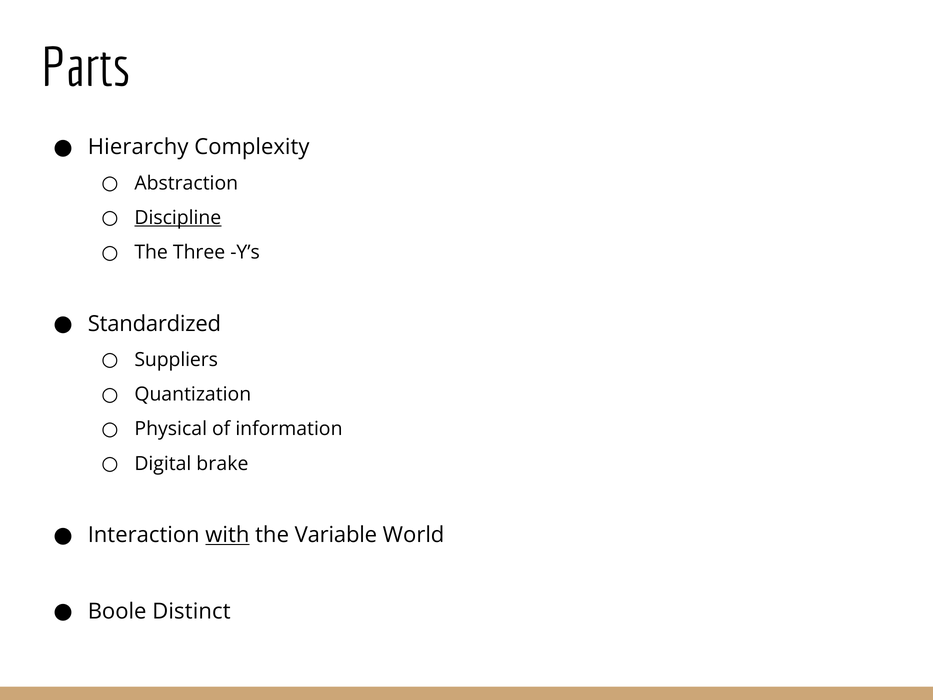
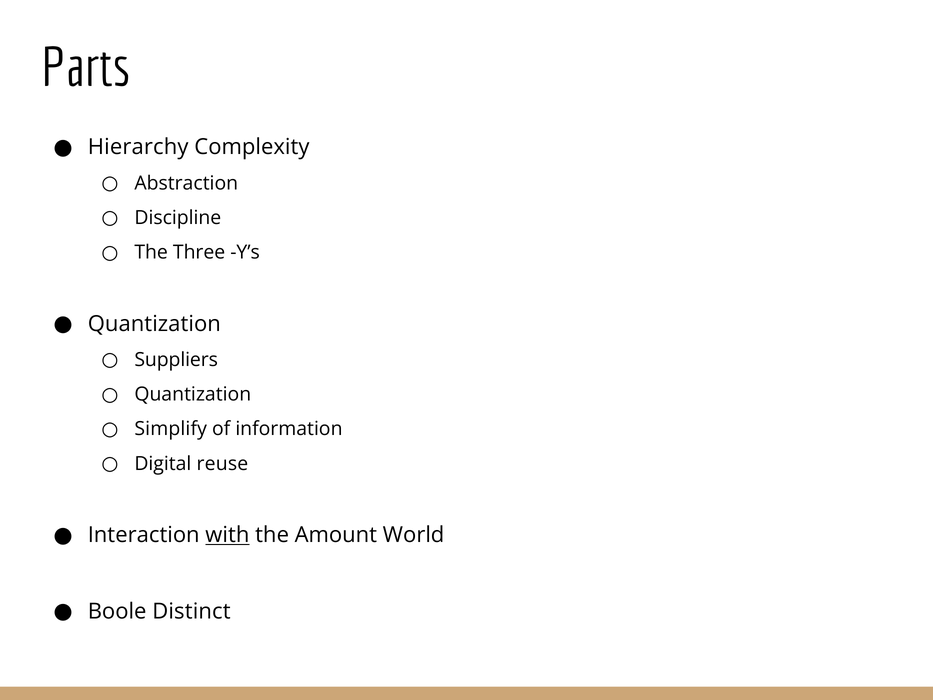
Discipline underline: present -> none (178, 218)
Standardized: Standardized -> Quantization (154, 324)
Physical: Physical -> Simplify (171, 429)
brake: brake -> reuse (222, 463)
Variable: Variable -> Amount (336, 535)
